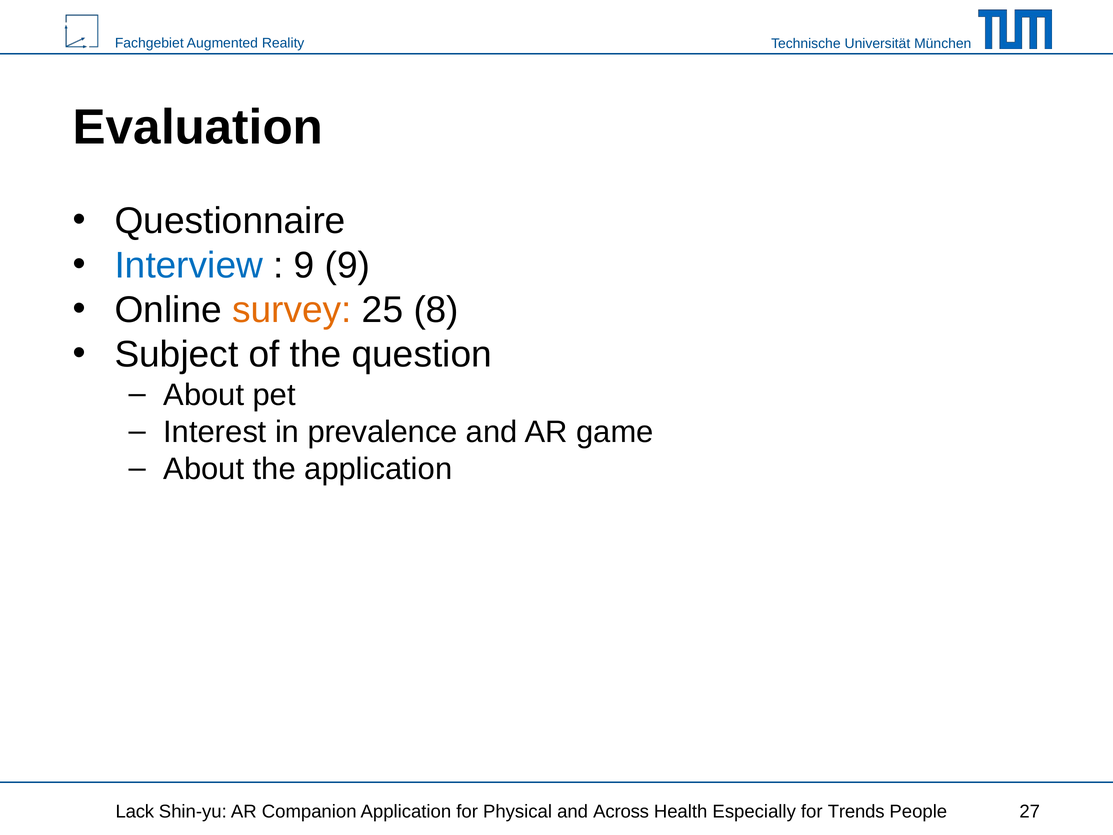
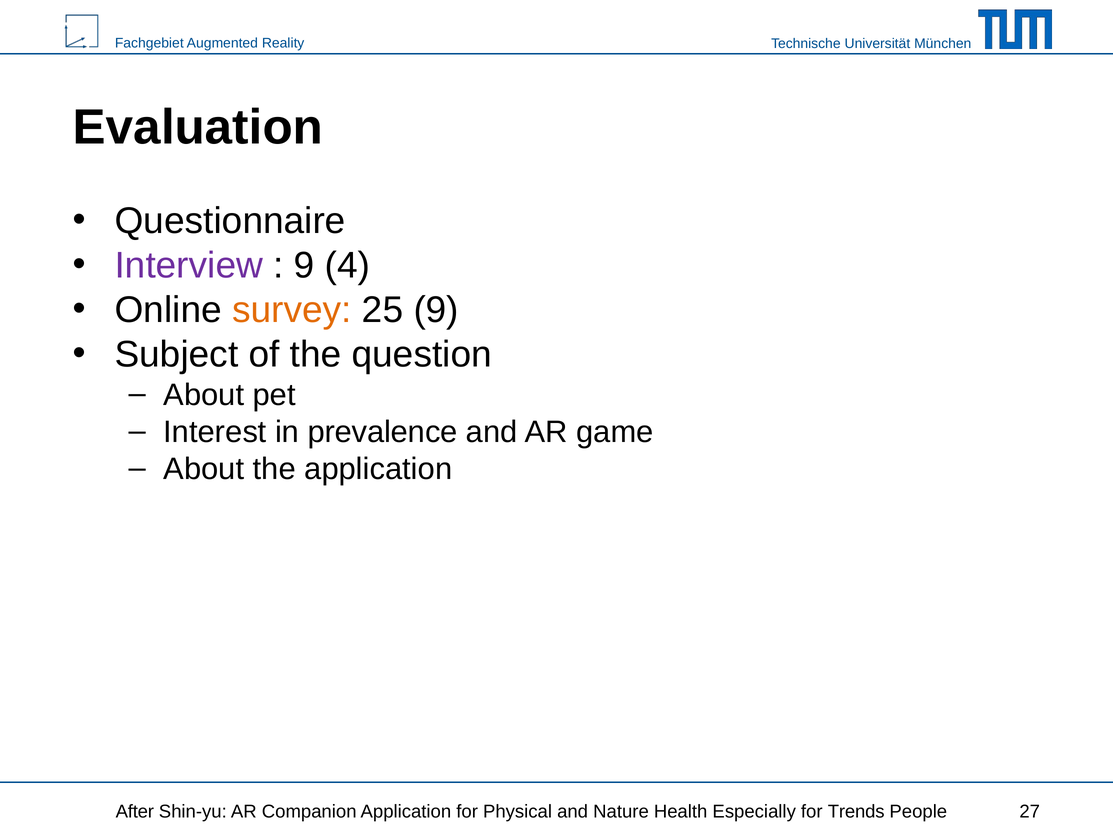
Interview colour: blue -> purple (189, 265)
9 9: 9 -> 4 (347, 265)
25 8: 8 -> 9 (436, 310)
Lack: Lack -> After (135, 811)
Across: Across -> Nature (621, 811)
